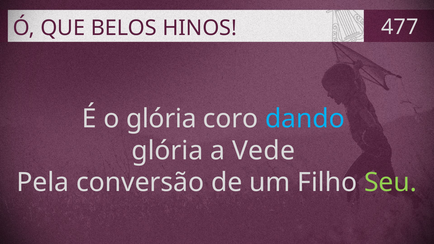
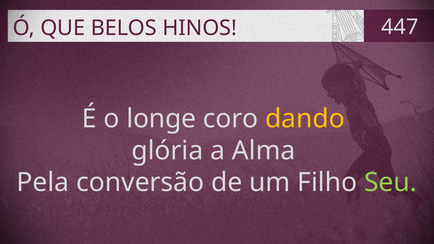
477: 477 -> 447 (400, 27)
o glória: glória -> longe (161, 119)
dando colour: light blue -> yellow (305, 119)
Vede: Vede -> Alma (264, 151)
